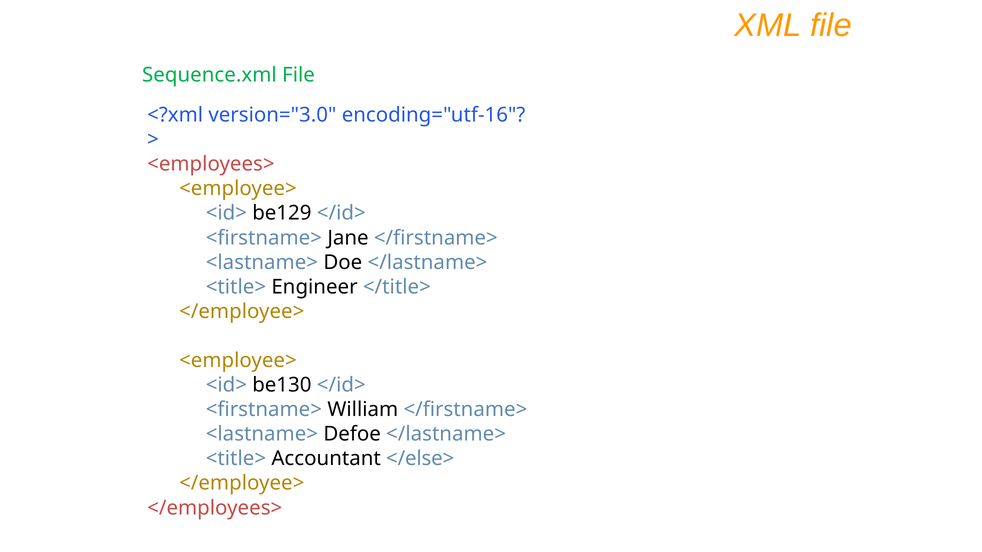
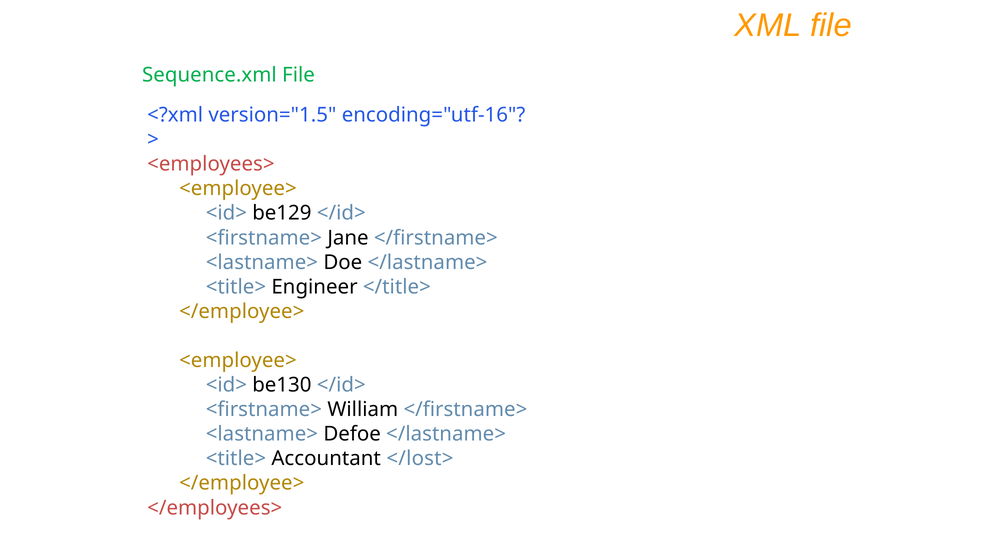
version="3.0: version="3.0 -> version="1.5 (272, 115)
</else>: </else> -> </lost> (420, 459)
